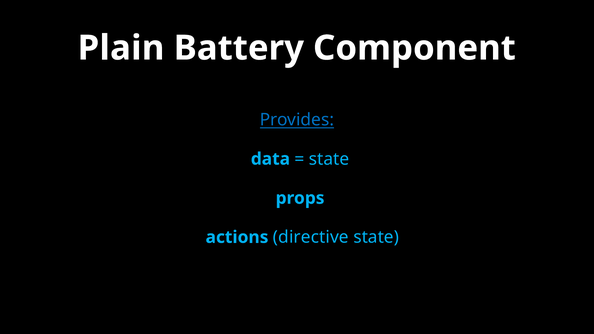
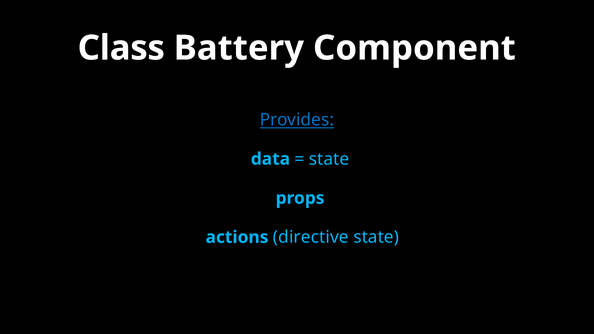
Plain: Plain -> Class (121, 48)
